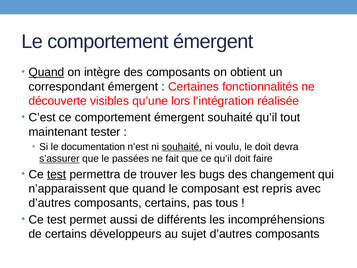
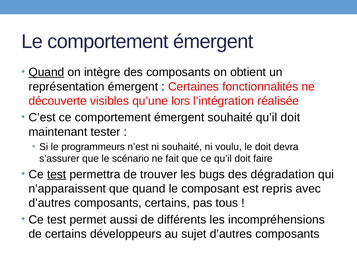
correspondant: correspondant -> représentation (67, 87)
souhaité qu’il tout: tout -> doit (290, 117)
documentation: documentation -> programmeurs (93, 147)
souhaité underline: present -> none (182, 147)
s’assurer underline: present -> none (59, 159)
passées: passées -> scénario (131, 159)
changement: changement -> dégradation (283, 174)
